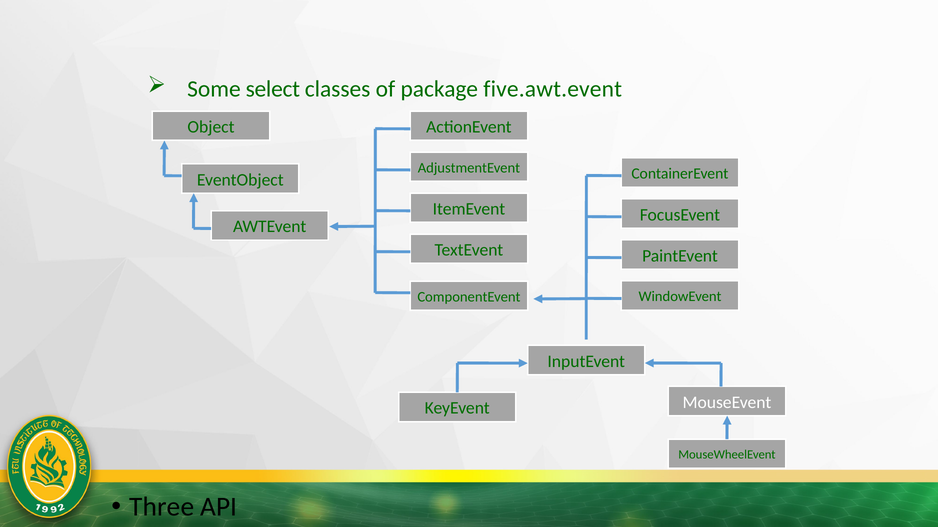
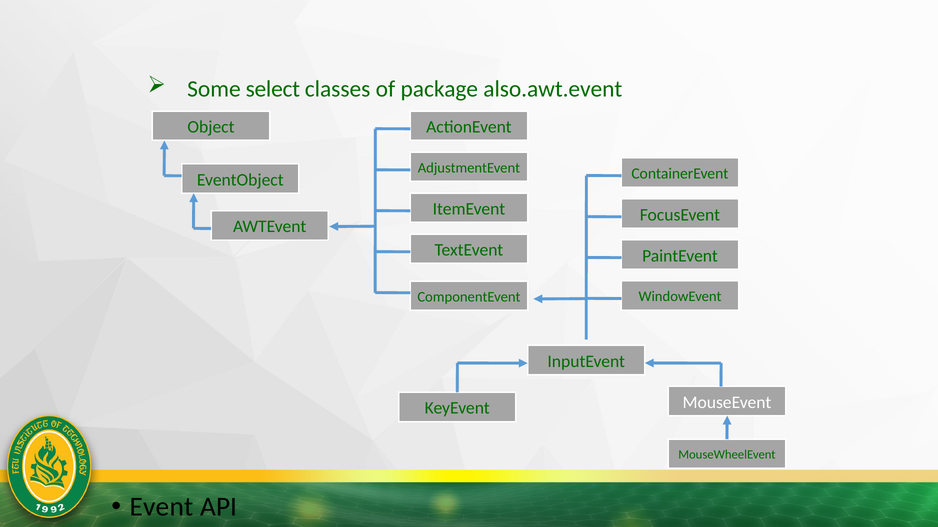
five.awt.event: five.awt.event -> also.awt.event (553, 89)
Three: Three -> Event (162, 507)
